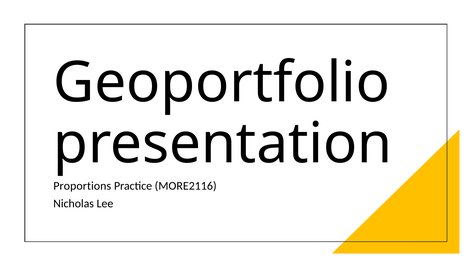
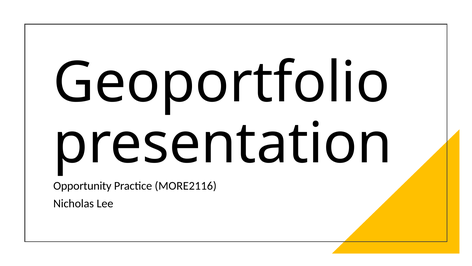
Proportions: Proportions -> Opportunity (82, 185)
